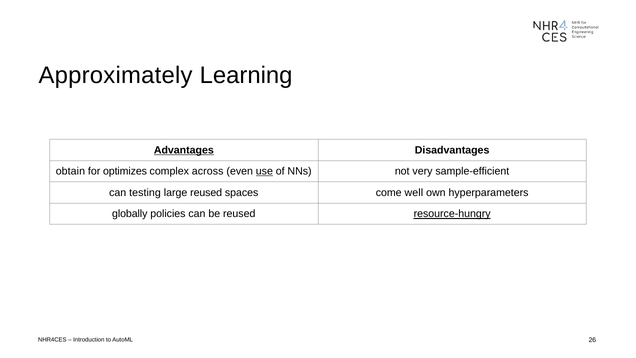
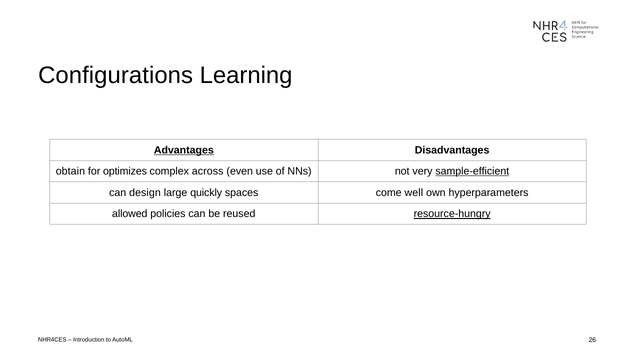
Approximately: Approximately -> Configurations (116, 75)
use underline: present -> none (264, 171)
sample-efficient underline: none -> present (472, 171)
testing: testing -> design (145, 193)
large reused: reused -> quickly (206, 193)
globally: globally -> allowed (130, 214)
